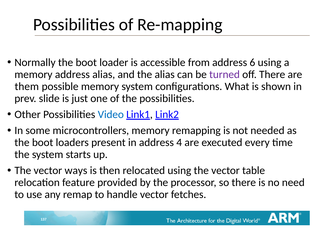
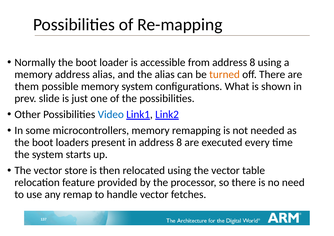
from address 6: 6 -> 8 (252, 62)
turned colour: purple -> orange (225, 74)
in address 4: 4 -> 8 (179, 143)
ways: ways -> store (76, 171)
